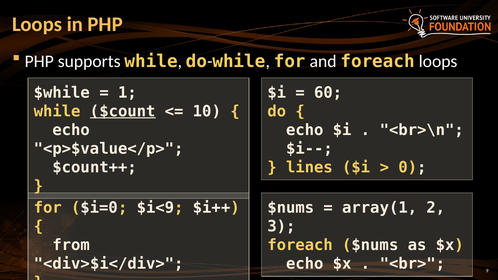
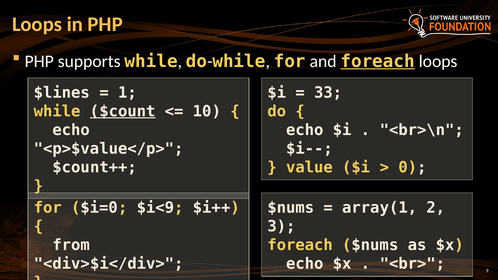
foreach underline: none -> present (378, 61)
$while: $while -> $lines (62, 93)
60: 60 -> 33 (328, 93)
lines: lines -> value (309, 167)
